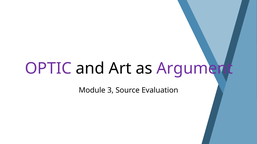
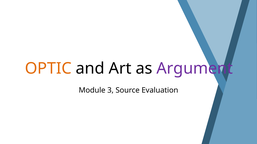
OPTIC colour: purple -> orange (48, 69)
